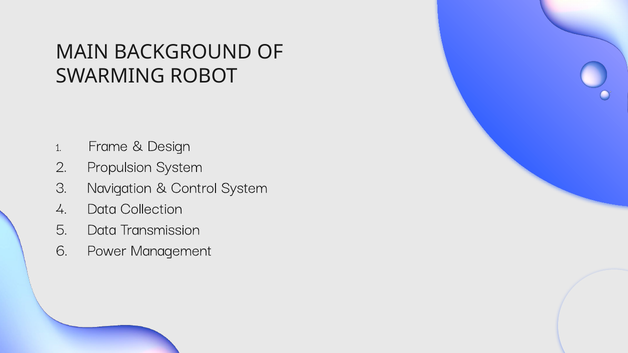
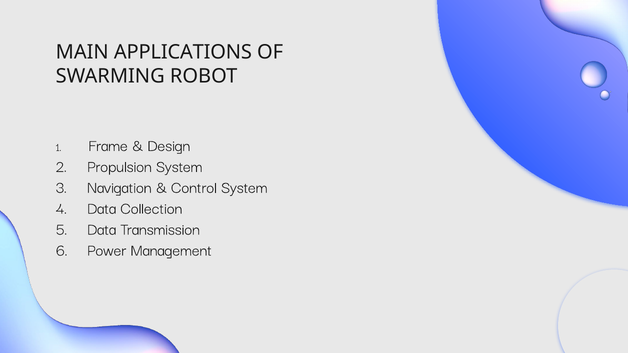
BACKGROUND: BACKGROUND -> APPLICATIONS (183, 52)
